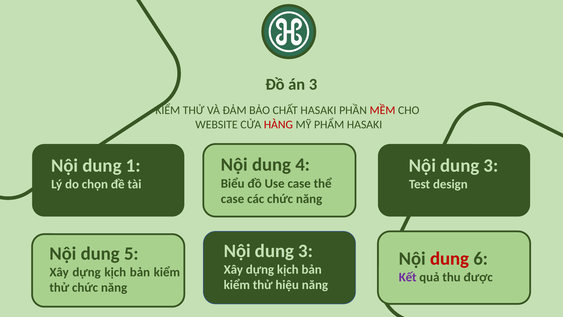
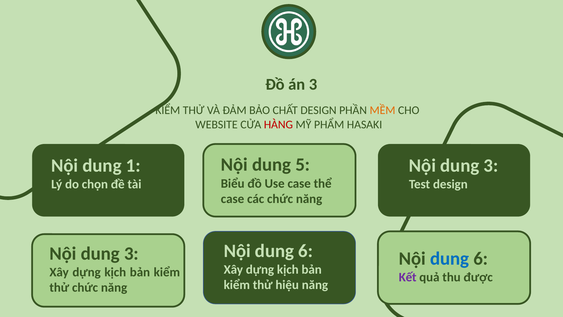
CHẤT HASAKI: HASAKI -> DESIGN (319, 110)
MỀM colour: red -> orange (383, 110)
4: 4 -> 5 (303, 165)
3: 3 -> 6 (306, 251)
5: 5 -> 3 (131, 253)
dung colour: red -> blue (450, 258)
